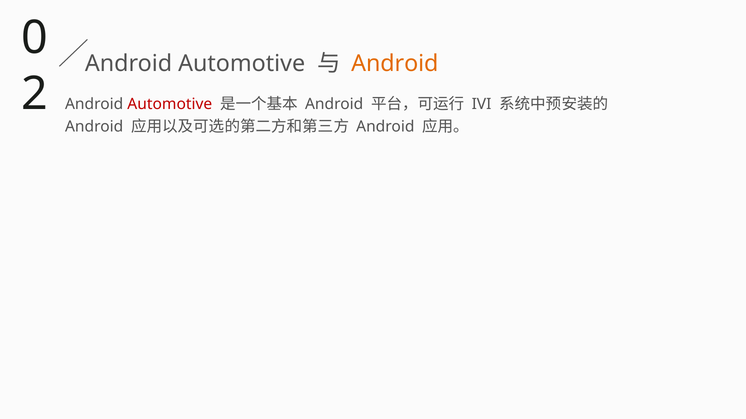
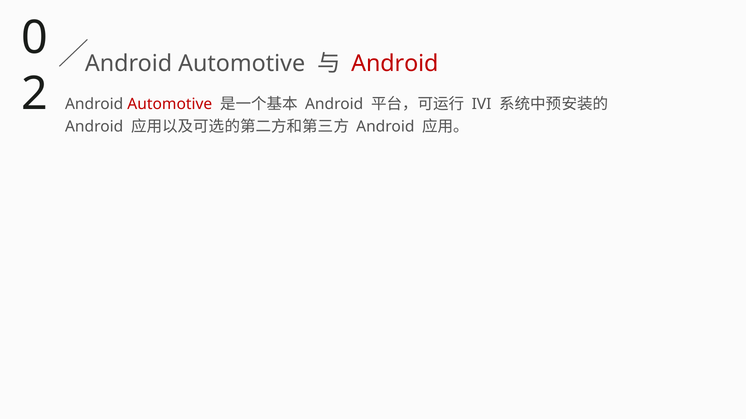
Android colour: orange -> red (395, 64)
